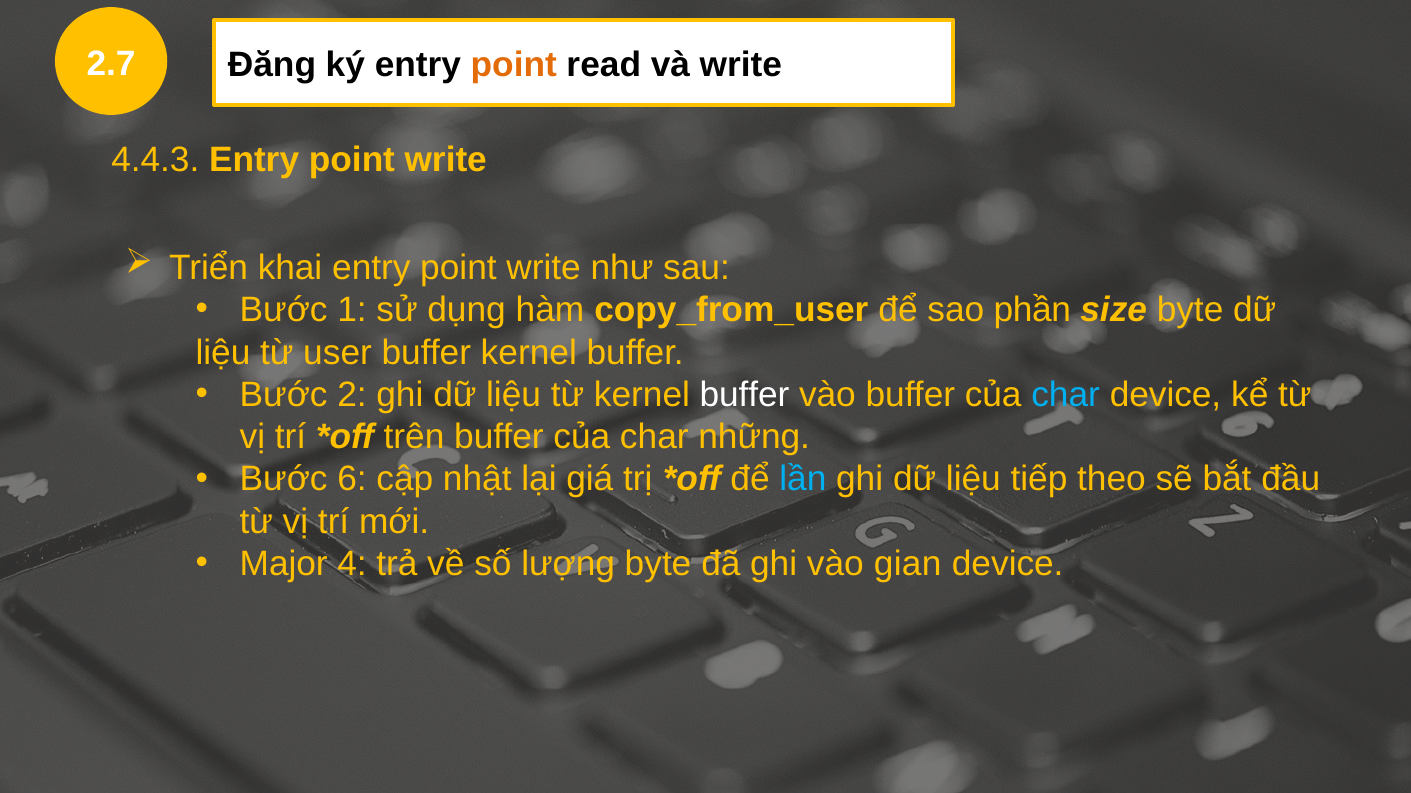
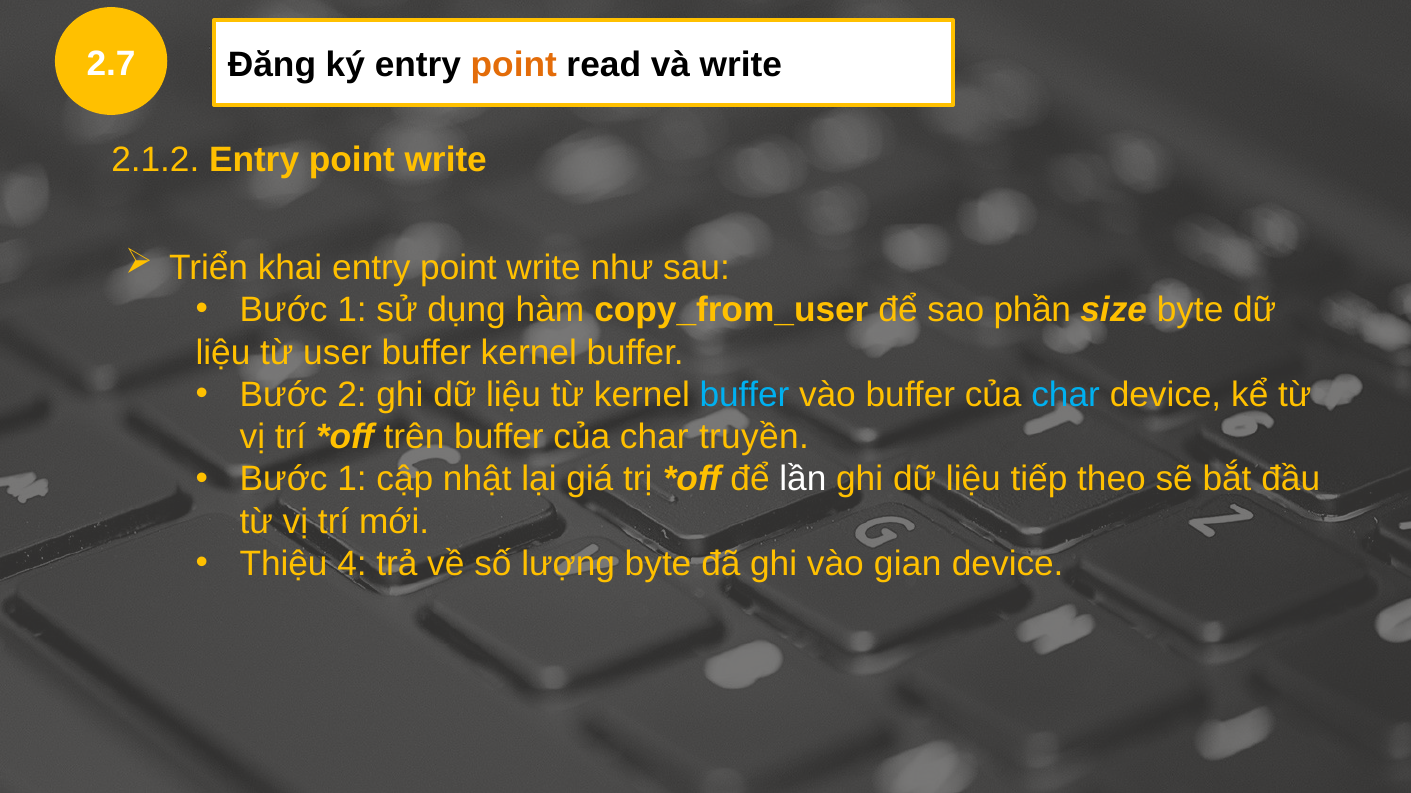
4.4.3: 4.4.3 -> 2.1.2 (155, 160)
buffer colour: white -> light blue (744, 395)
những: những -> truyền (754, 437)
6: 6 -> 1 (352, 480)
lần colour: light blue -> white (803, 480)
Major: Major -> Thiệu (284, 564)
